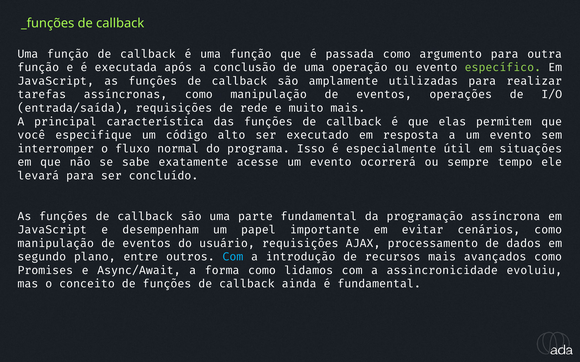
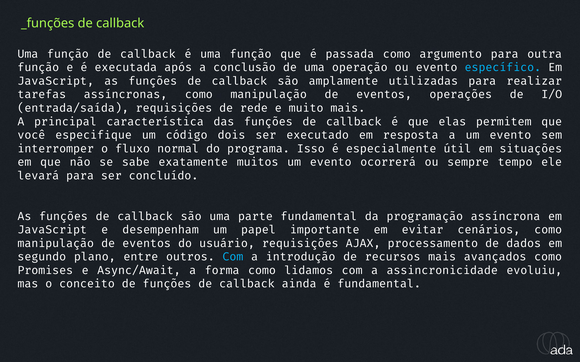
específico colour: light green -> light blue (503, 68)
alto: alto -> dois (231, 135)
acesse: acesse -> muitos (258, 162)
